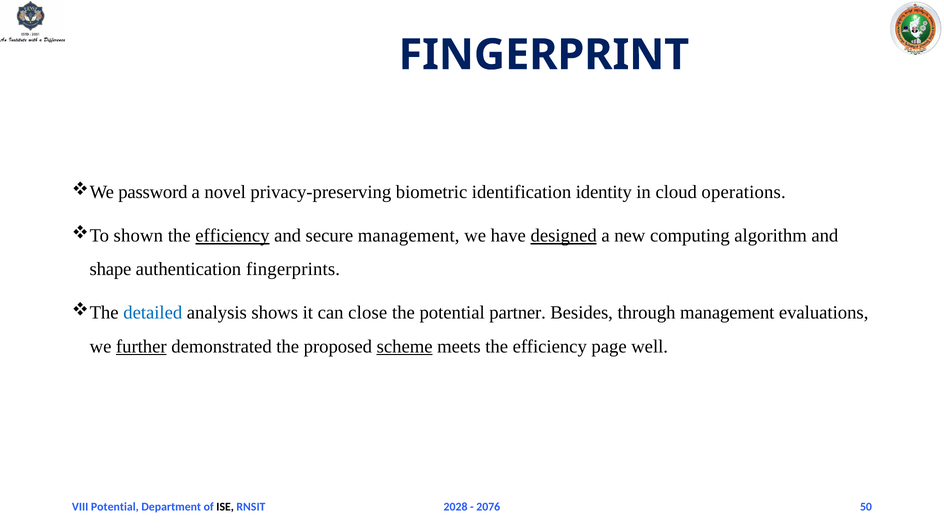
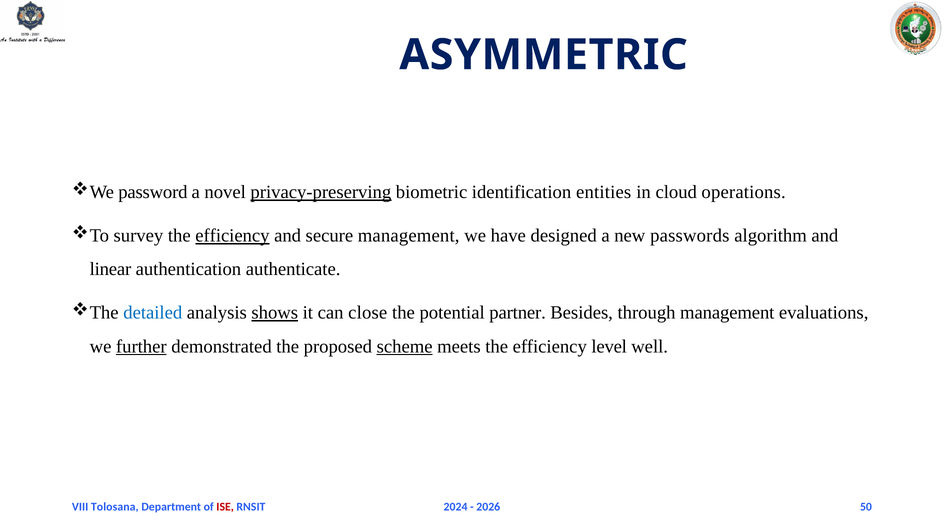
FINGERPRINT: FINGERPRINT -> ASYMMETRIC (544, 55)
privacy-preserving underline: none -> present (321, 192)
identity: identity -> entities (604, 192)
shown: shown -> survey (138, 236)
designed underline: present -> none (564, 236)
computing: computing -> passwords (690, 236)
shape: shape -> linear (110, 269)
fingerprints: fingerprints -> authenticate (293, 269)
shows underline: none -> present (275, 313)
page: page -> level (609, 346)
VIII Potential: Potential -> Tolosana (115, 507)
ISE colour: black -> red (225, 507)
2028: 2028 -> 2024 (456, 507)
2076: 2076 -> 2026 (488, 507)
